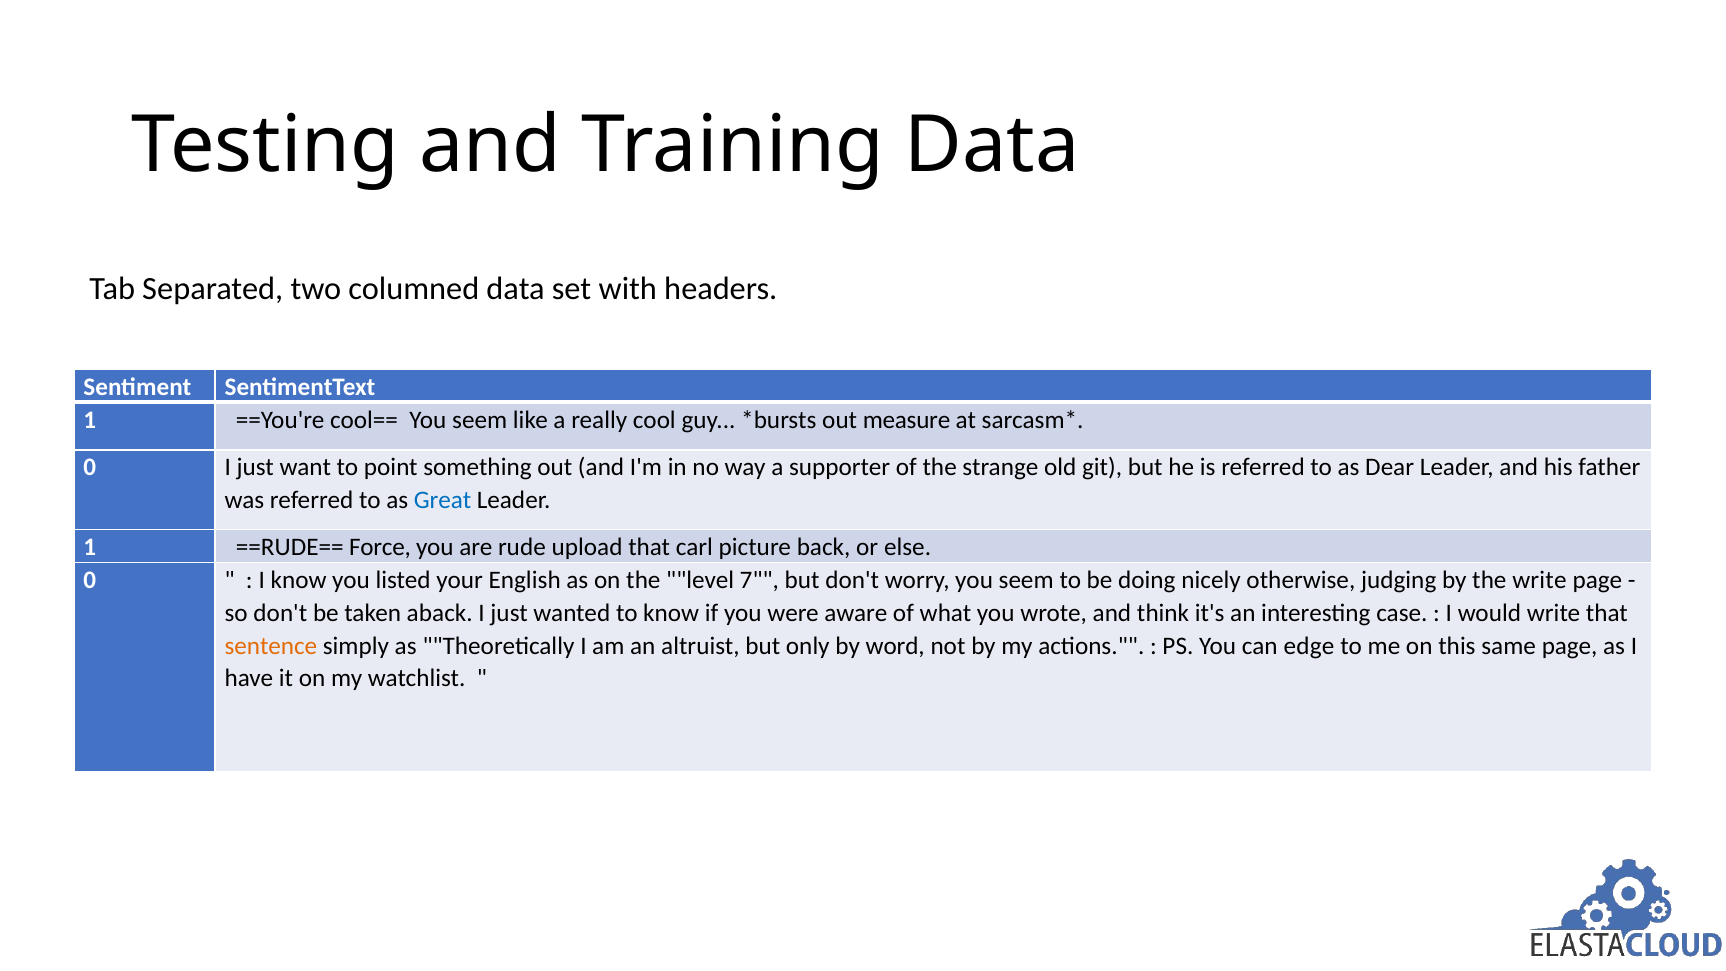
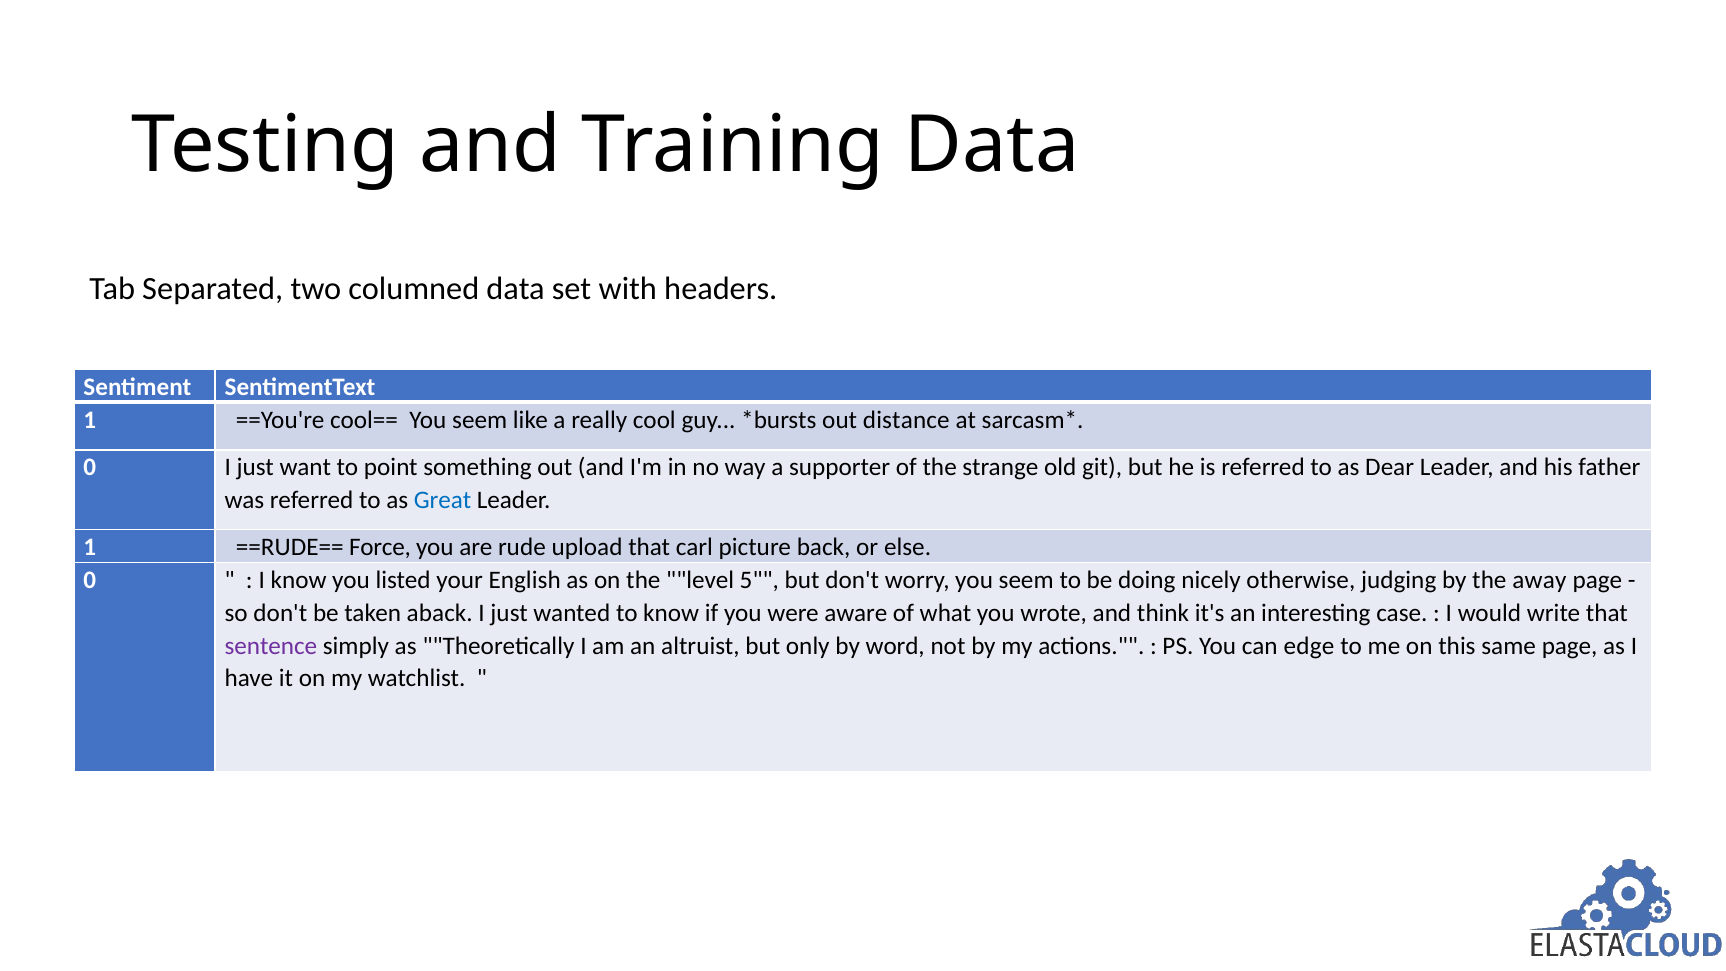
measure: measure -> distance (906, 420)
7: 7 -> 5 (759, 580)
the write: write -> away (1539, 580)
sentence colour: orange -> purple (271, 646)
